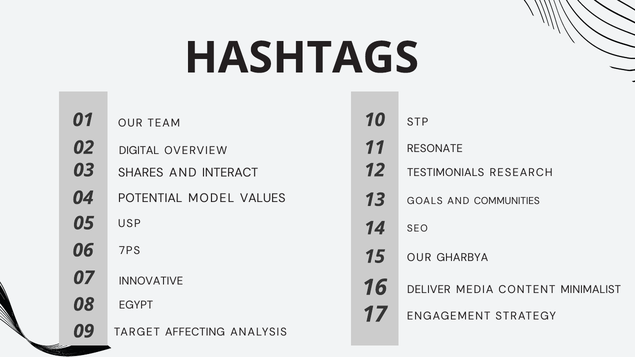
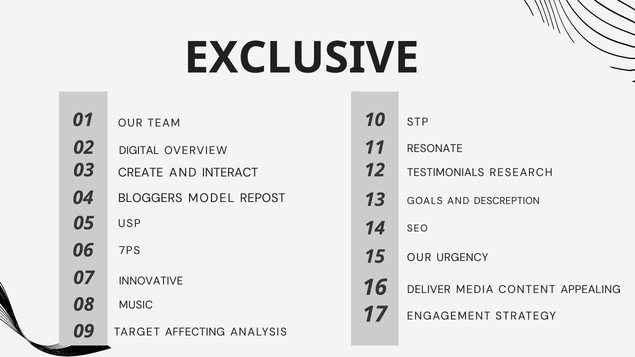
HASHTAGS: HASHTAGS -> EXCLUSIVE (302, 58)
SHARES: SHARES -> CREATE (141, 173)
POTENTIAL: POTENTIAL -> BLOGGERS (150, 198)
VALUES: VALUES -> REPOST (263, 198)
COMMUNITIES: COMMUNITIES -> DESCREPTION (507, 201)
GHARBYA: GHARBYA -> URGENCY (462, 258)
MINIMALIST: MINIMALIST -> APPEALING (591, 290)
EGYPT: EGYPT -> MUSIC (136, 305)
